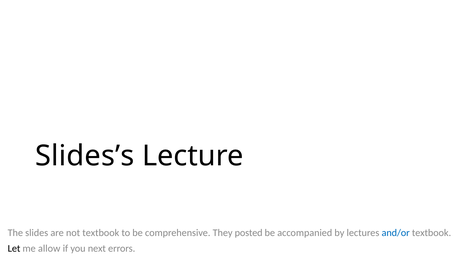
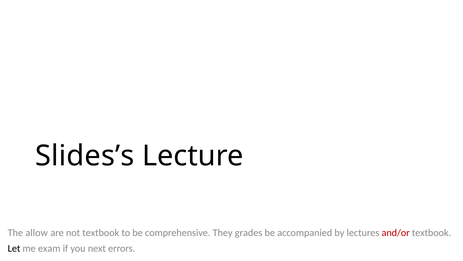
slides: slides -> allow (37, 232)
posted: posted -> grades (249, 232)
and/or colour: blue -> red (396, 232)
allow: allow -> exam (49, 248)
